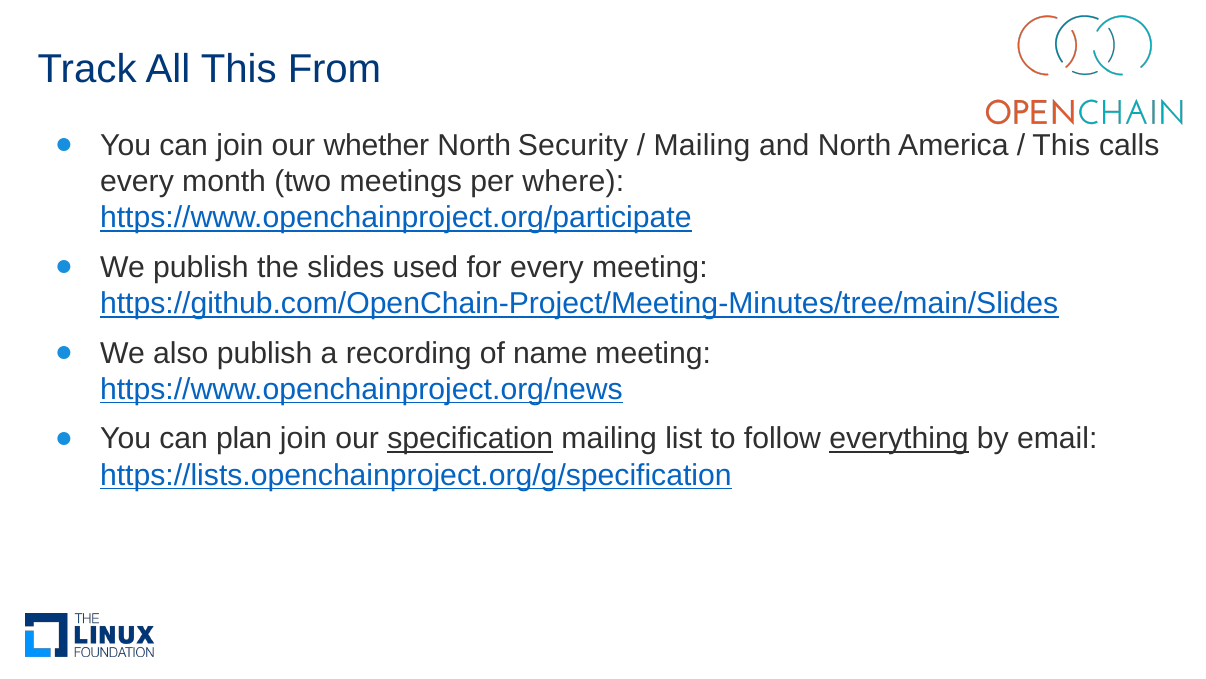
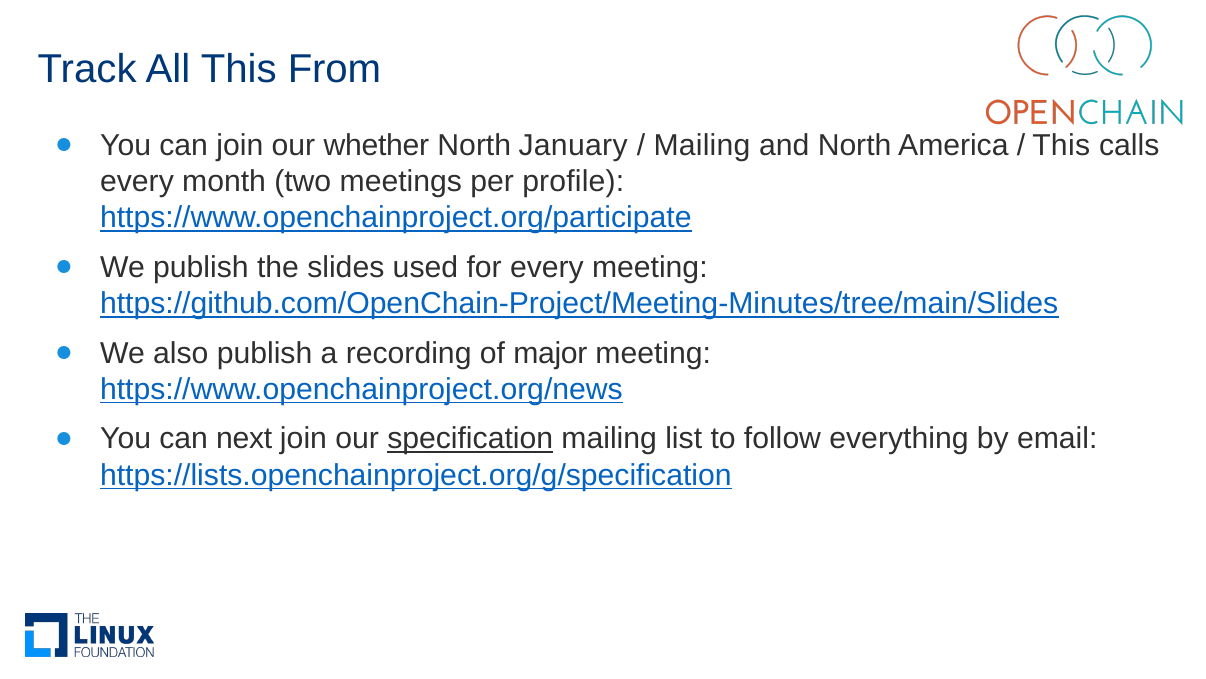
Security: Security -> January (573, 145)
where: where -> profile (573, 181)
name: name -> major (550, 353)
plan: plan -> next (244, 439)
everything underline: present -> none (899, 439)
